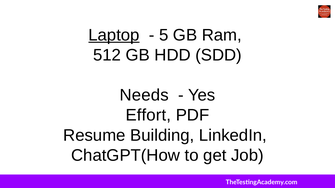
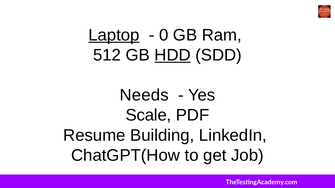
5: 5 -> 0 (164, 35)
HDD underline: none -> present (173, 55)
Effort: Effort -> Scale (148, 115)
